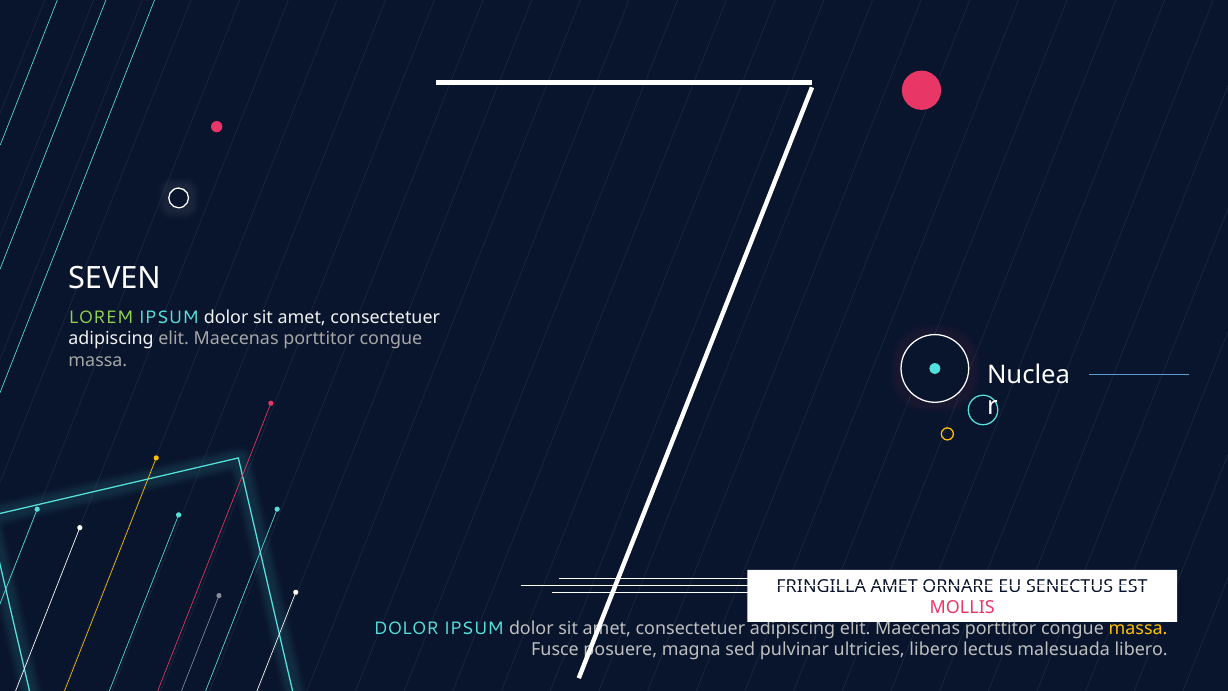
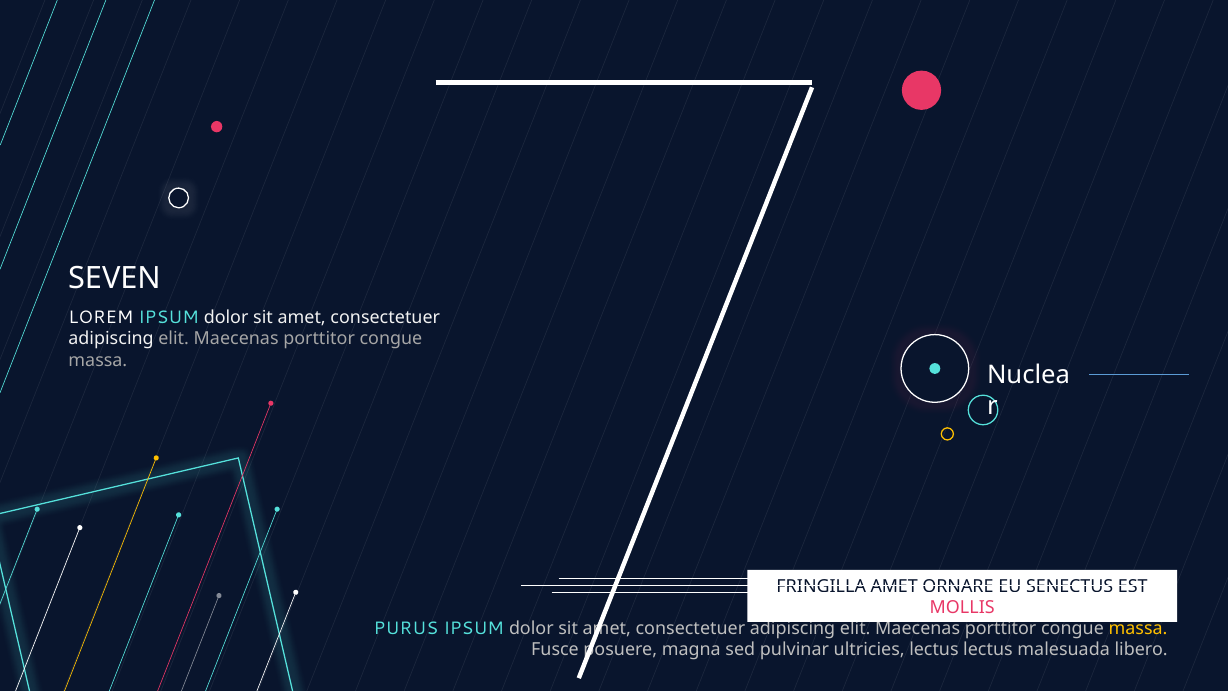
LOREM colour: light green -> white (101, 317)
DOLOR: DOLOR -> PURUS (406, 628)
ultricies libero: libero -> lectus (934, 650)
